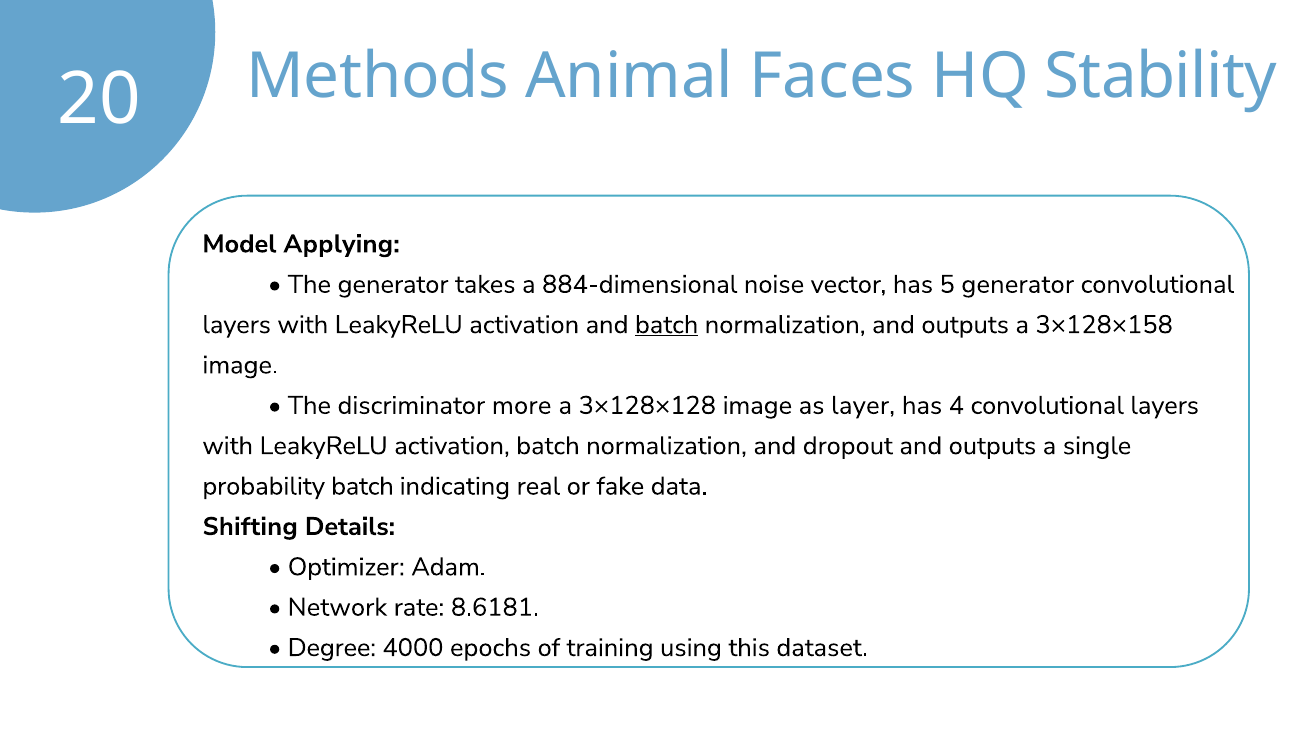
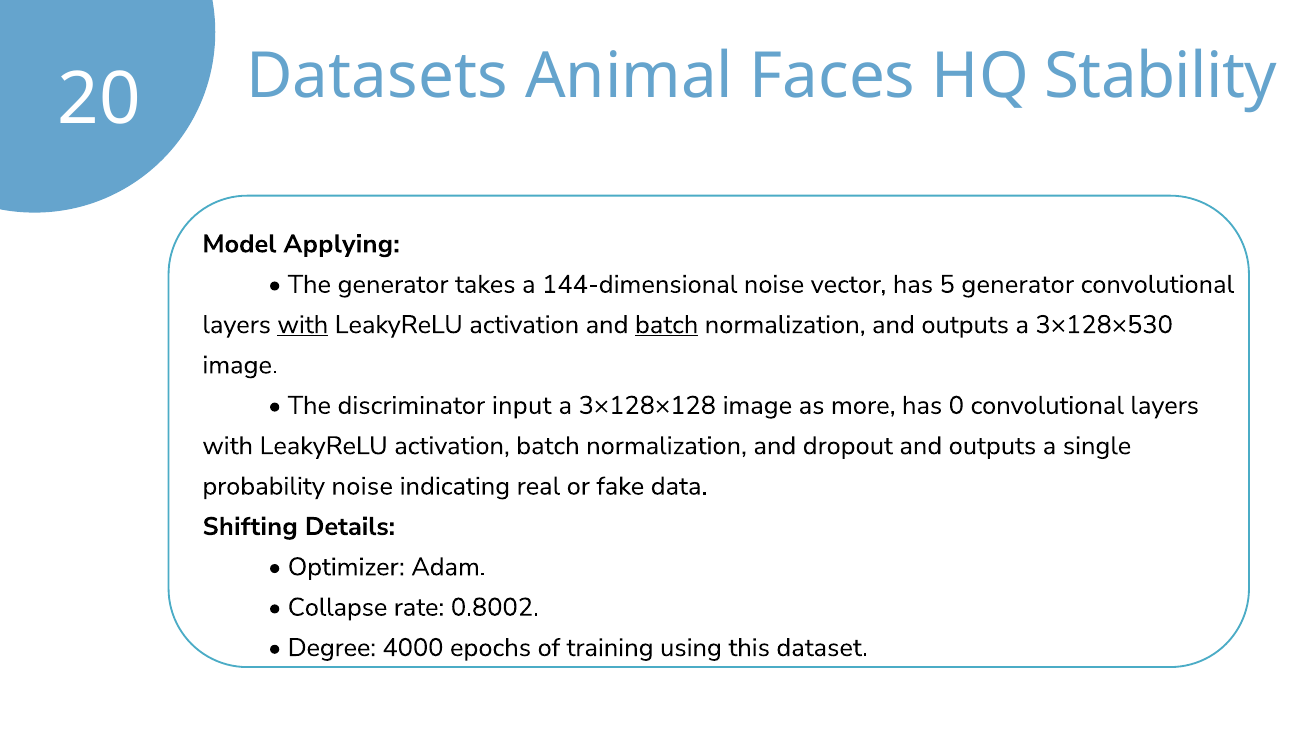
Methods: Methods -> Datasets (377, 76)
884-dimensional: 884-dimensional -> 144-dimensional (640, 285)
with underline: none -> present (303, 325)
3×128×158: 3×128×158 -> 3×128×530 (1104, 325)
more: more -> input (522, 406)
layer: layer -> more (863, 406)
4: 4 -> 0 (956, 406)
probability batch: batch -> noise (362, 486)
Network: Network -> Collapse (338, 608)
8.6181: 8.6181 -> 0.8002 (495, 608)
